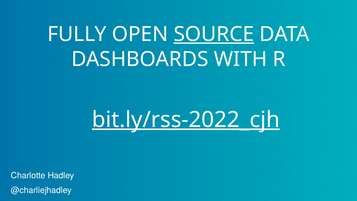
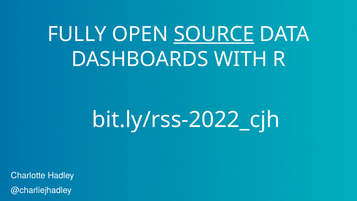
bit.ly/rss-2022_cjh underline: present -> none (186, 120)
